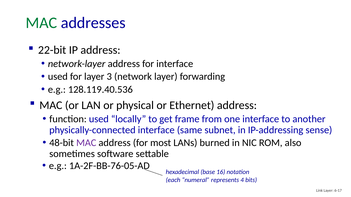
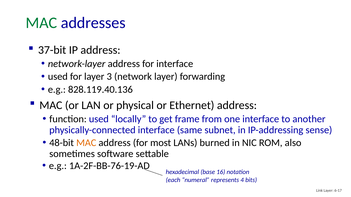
22-bit: 22-bit -> 37-bit (52, 50)
128.119.40.536: 128.119.40.536 -> 828.119.40.136 (100, 90)
MAC colour: purple -> orange (86, 143)
1A-2F-BB-76-05-AD: 1A-2F-BB-76-05-AD -> 1A-2F-BB-76-19-AD (109, 166)
